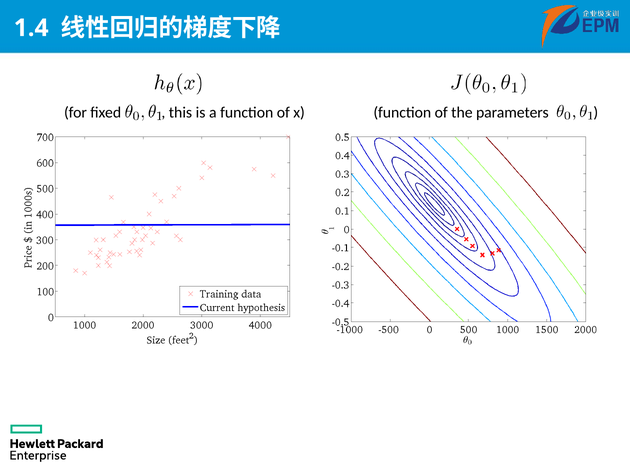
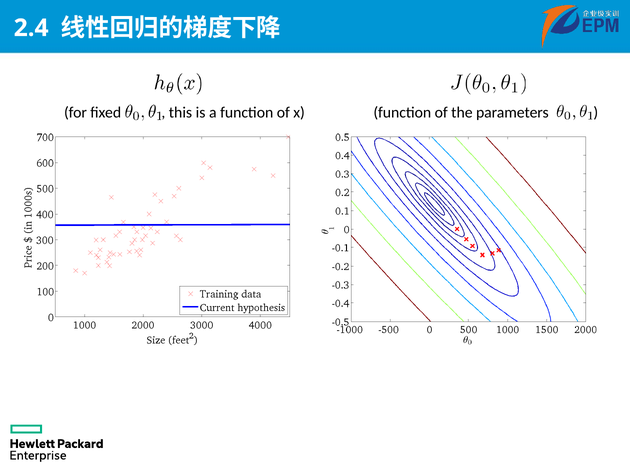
1.4: 1.4 -> 2.4 (31, 28)
